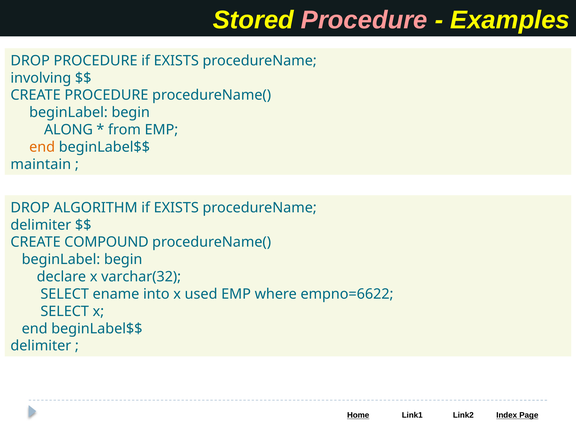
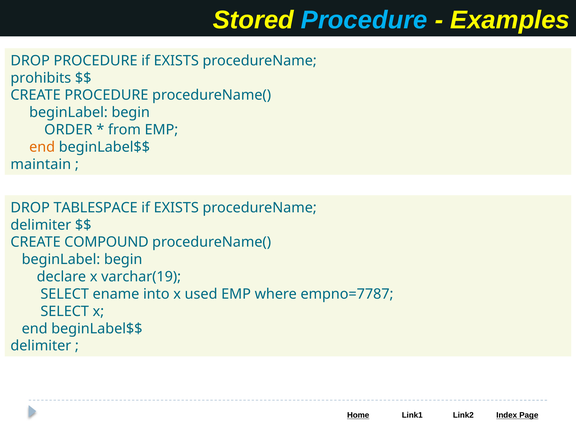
Procedure colour: pink -> light blue (364, 20)
involving: involving -> prohibits (41, 78)
ALONG: ALONG -> ORDER (68, 130)
ALGORITHM: ALGORITHM -> TABLESPACE (96, 208)
varchar(32: varchar(32 -> varchar(19 (141, 277)
empno=6622: empno=6622 -> empno=7787 (347, 294)
